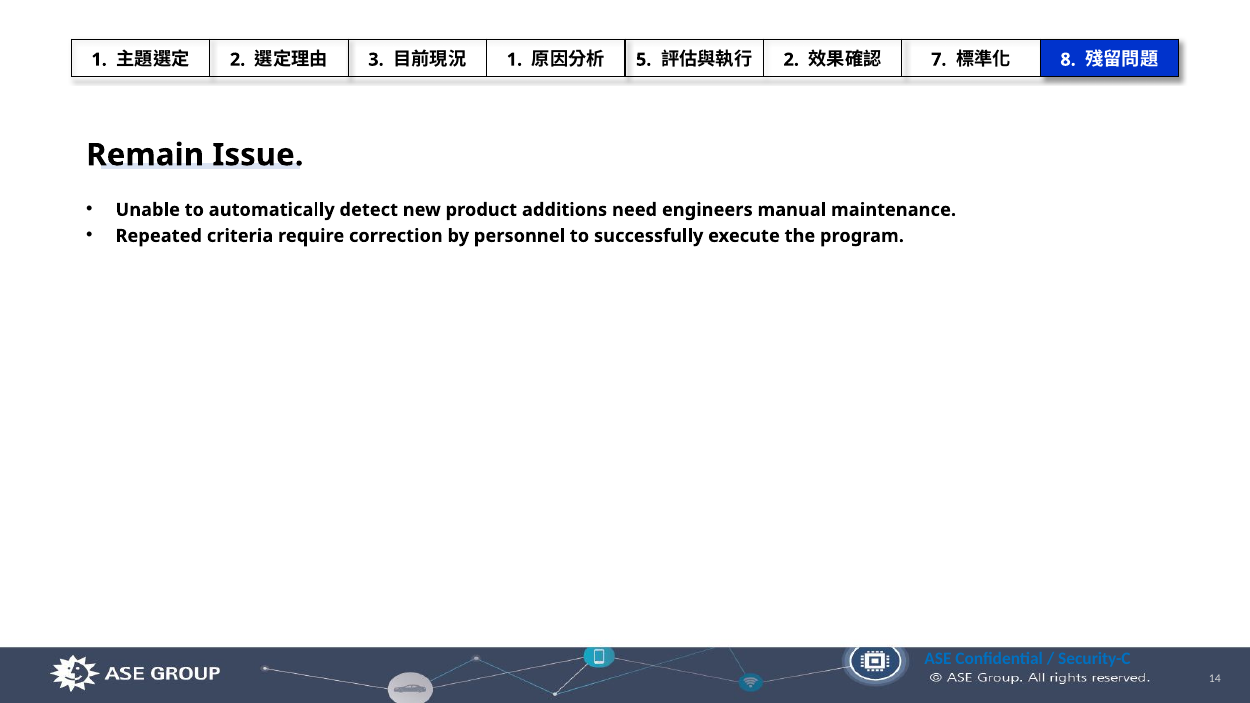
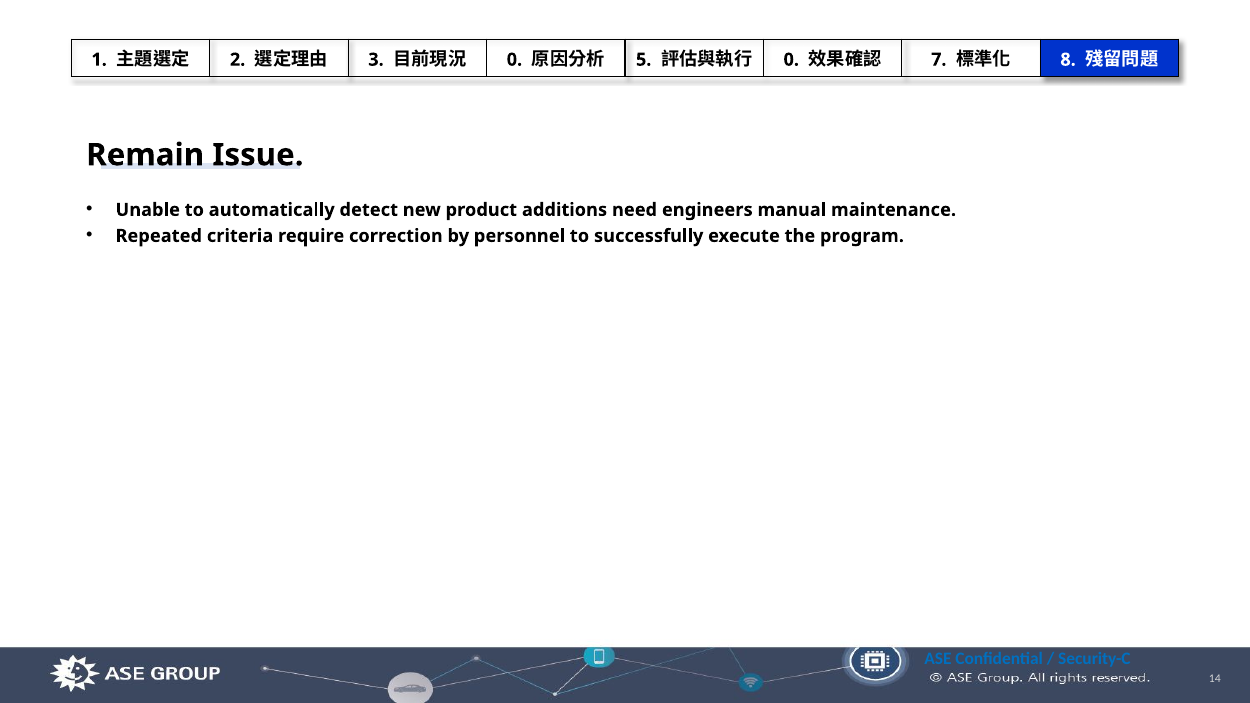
1: 1 -> 0 (514, 60)
2: 2 -> 0 (791, 60)
